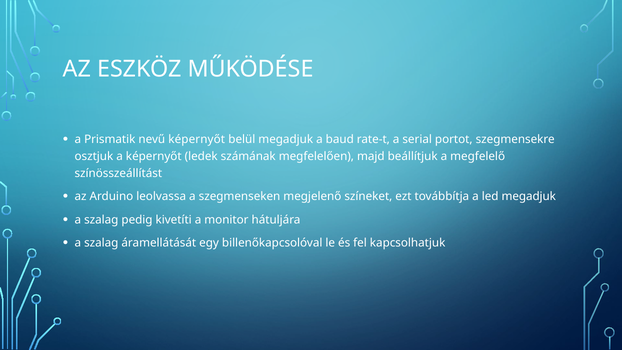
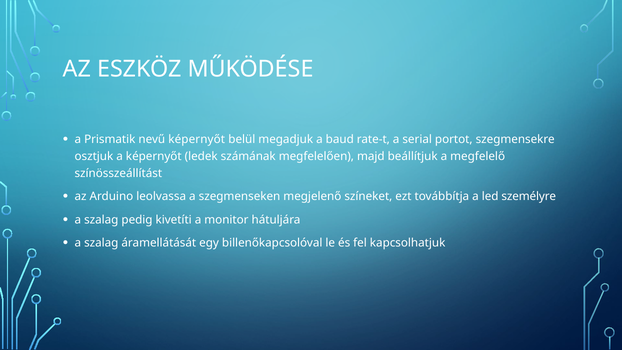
led megadjuk: megadjuk -> személyre (529, 196)
